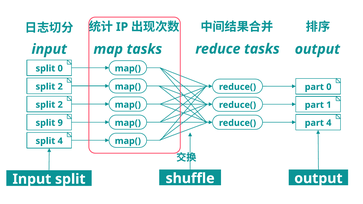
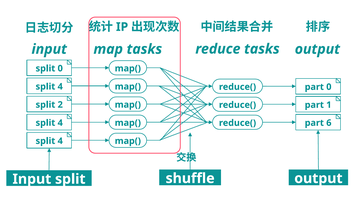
2: 2 -> 4 (60, 87)
9: 9 -> 4 (60, 123)
part 4: 4 -> 6 (329, 123)
